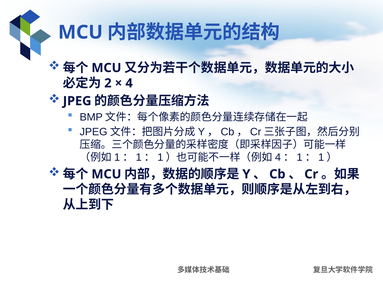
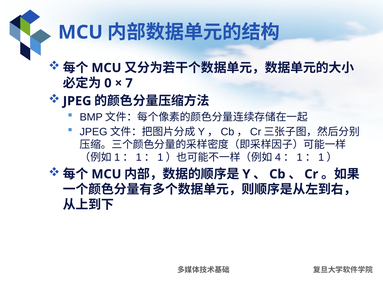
2: 2 -> 0 (108, 83)
4: 4 -> 7 (129, 83)
